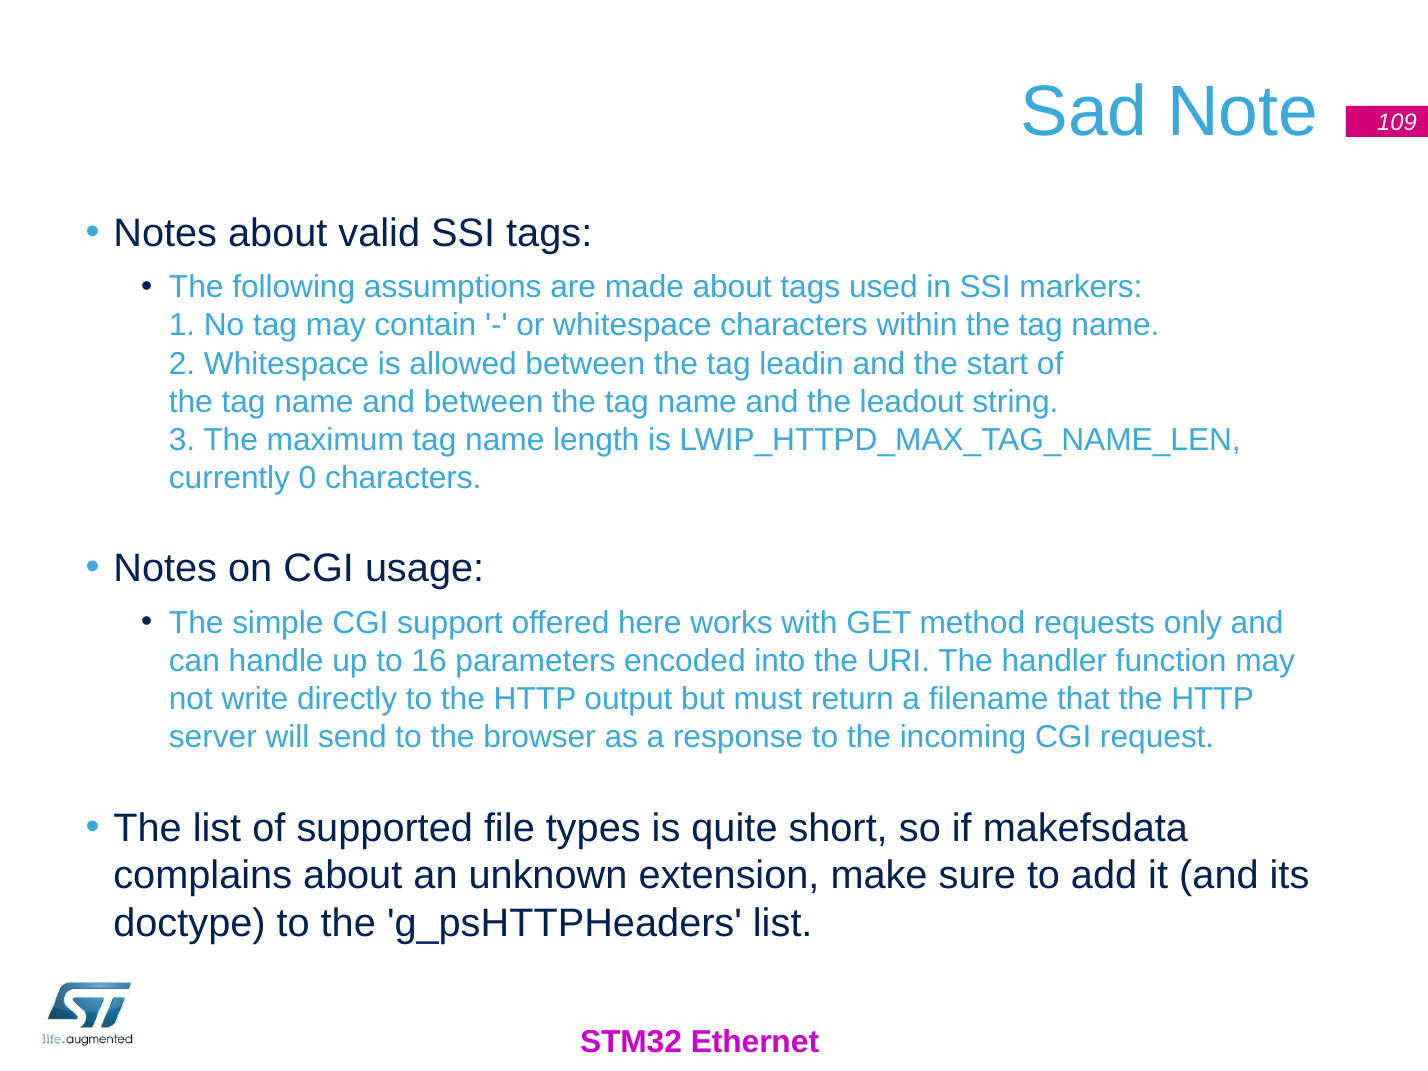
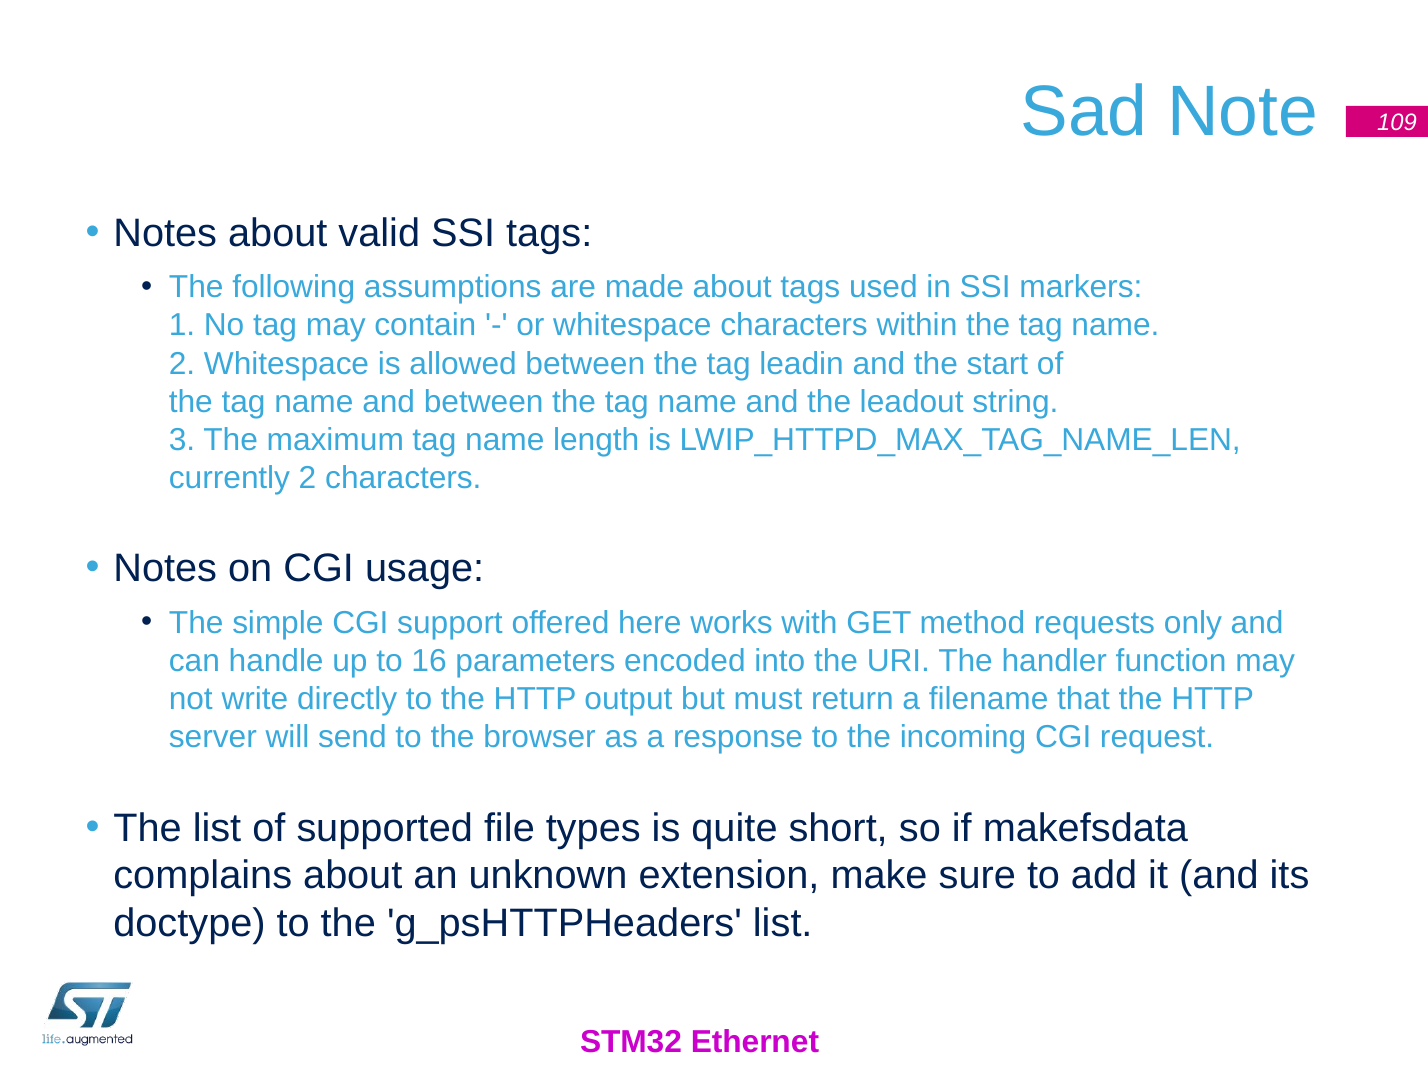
currently 0: 0 -> 2 (308, 478)
